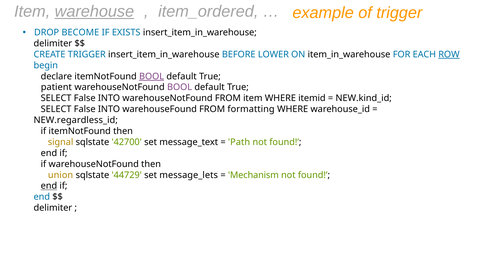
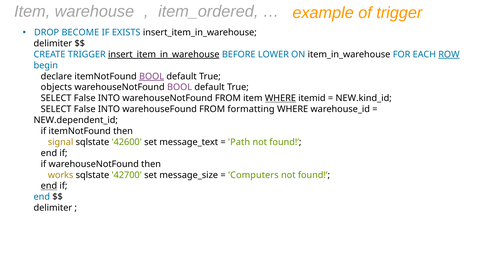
warehouse underline: present -> none (94, 12)
insert_item_in_warehouse underline: none -> present (164, 54)
patient: patient -> objects (56, 87)
WHERE underline: none -> present (280, 98)
NEW.regardless_id: NEW.regardless_id -> NEW.dependent_id (76, 120)
42700: 42700 -> 42600 (127, 142)
union: union -> works (61, 175)
44729: 44729 -> 42700 (127, 175)
message_lets: message_lets -> message_size (189, 175)
Mechanism: Mechanism -> Computers (253, 175)
